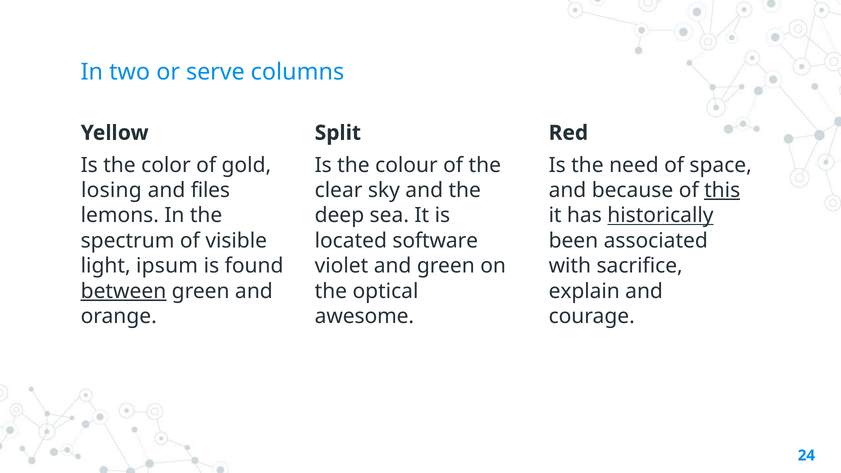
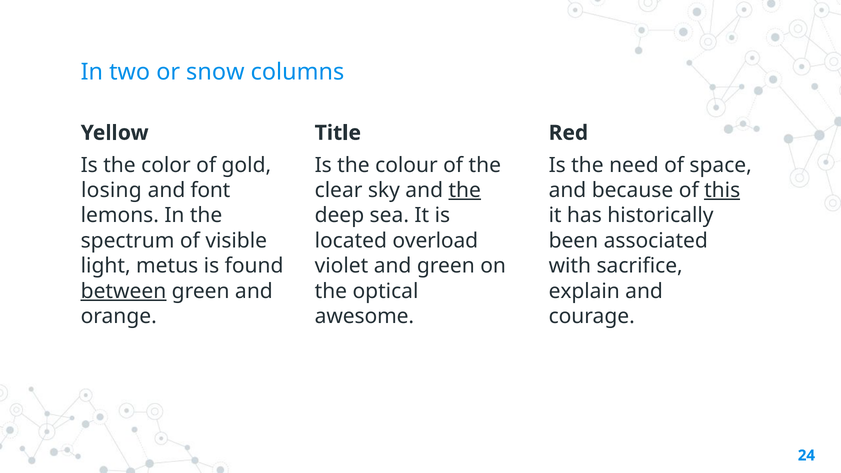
serve: serve -> snow (215, 72)
Split: Split -> Title (338, 133)
files: files -> font (210, 190)
the underline: none -> present (465, 190)
historically underline: present -> none (660, 216)
software: software -> overload (435, 241)
ipsum: ipsum -> metus (167, 266)
